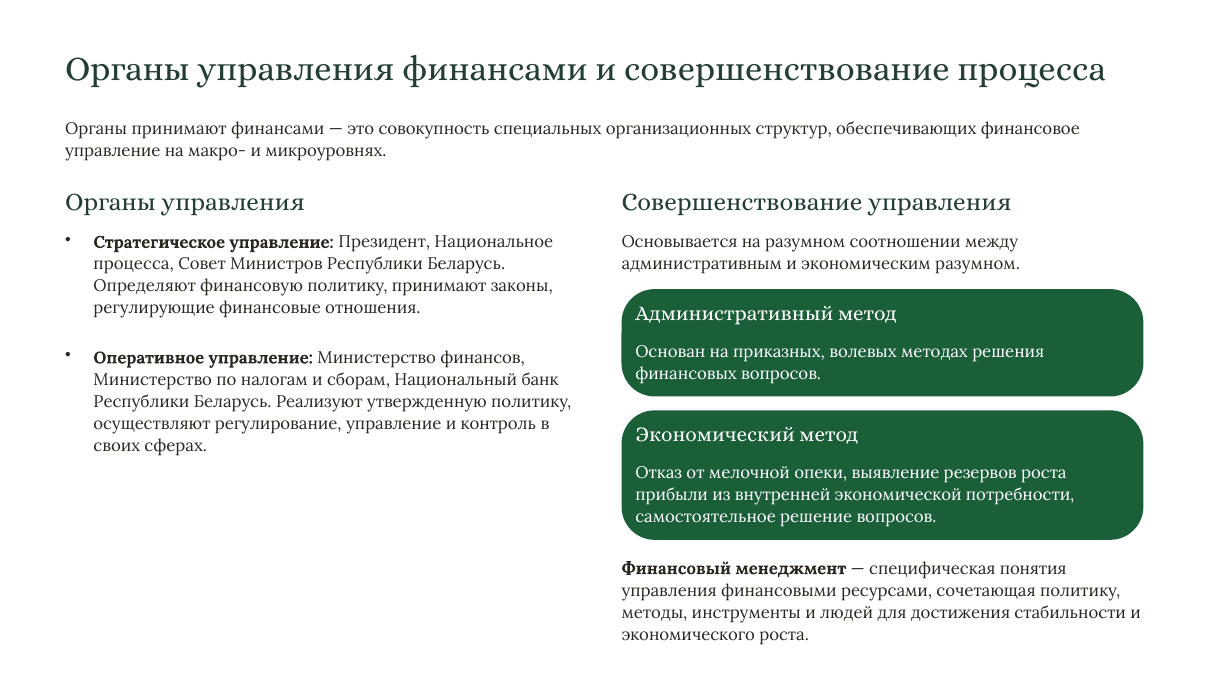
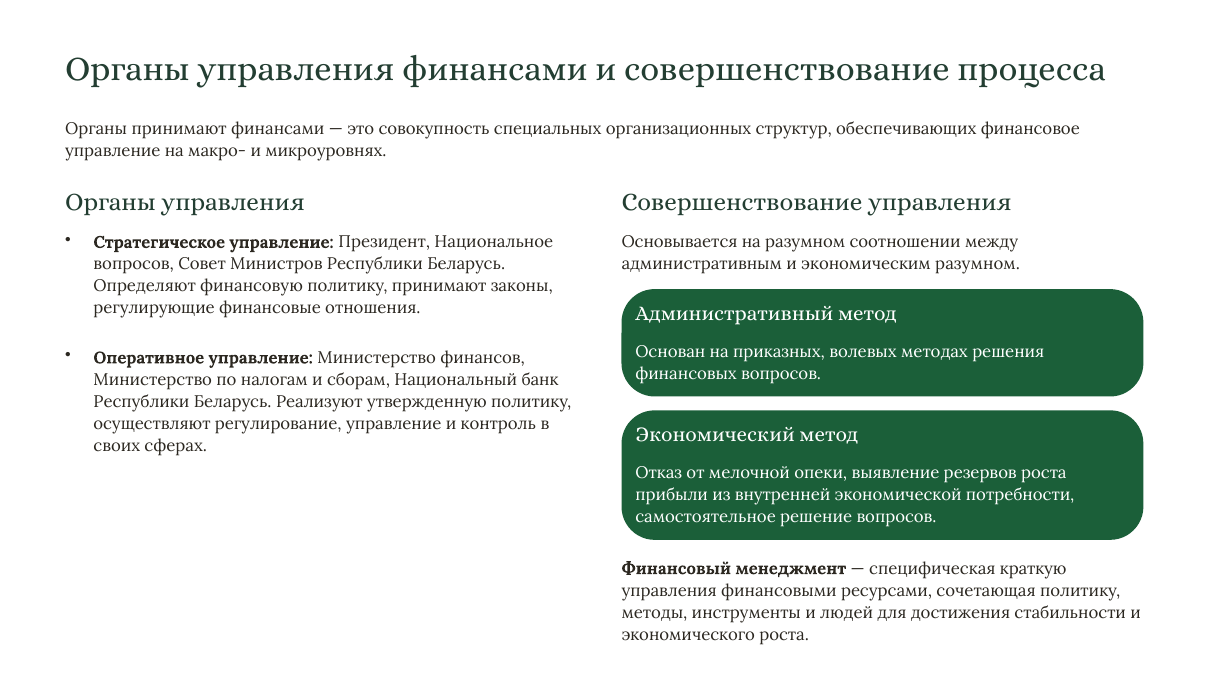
процесса: процесса -> вопросов (134, 265)
понятия: понятия -> краткую (1033, 569)
